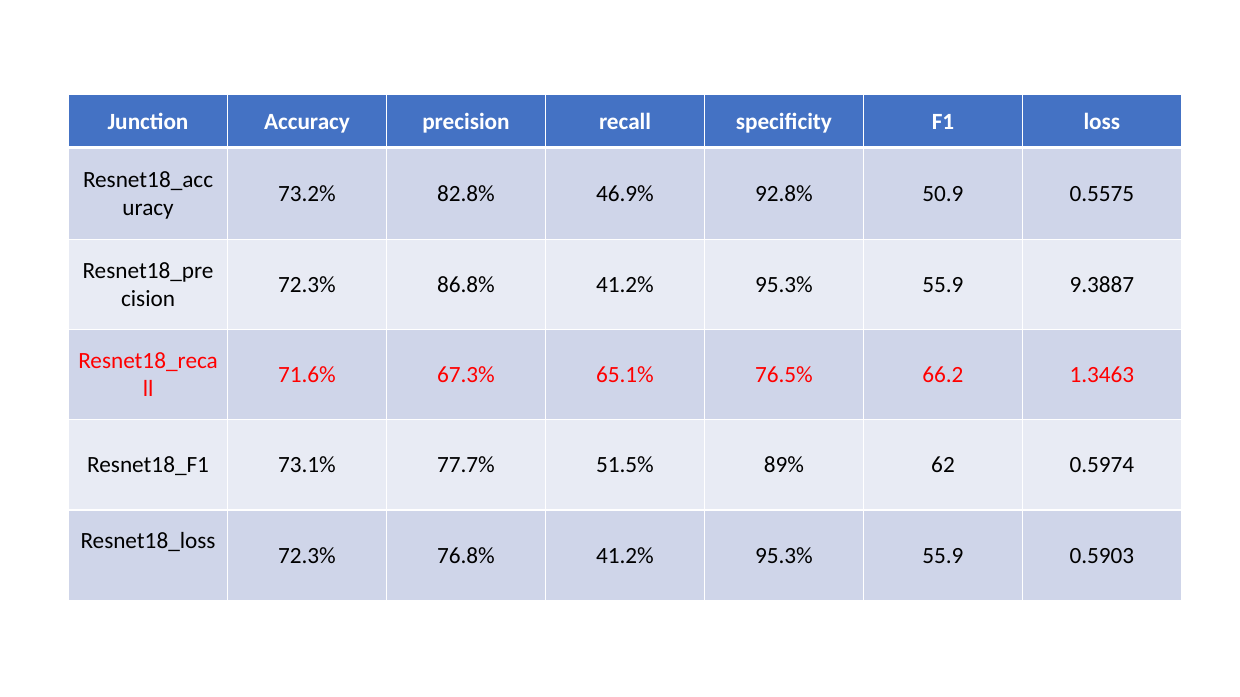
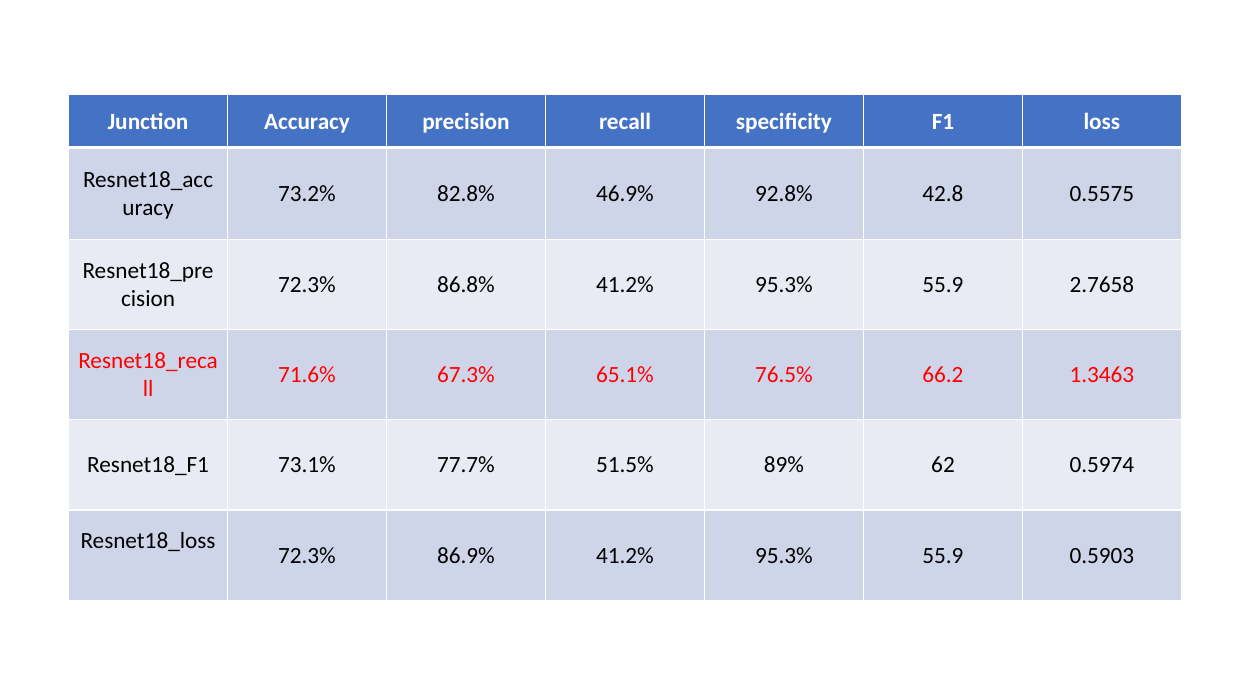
50.9: 50.9 -> 42.8 (943, 194)
9.3887: 9.3887 -> 2.7658 (1102, 285)
76.8%: 76.8% -> 86.9% (466, 556)
